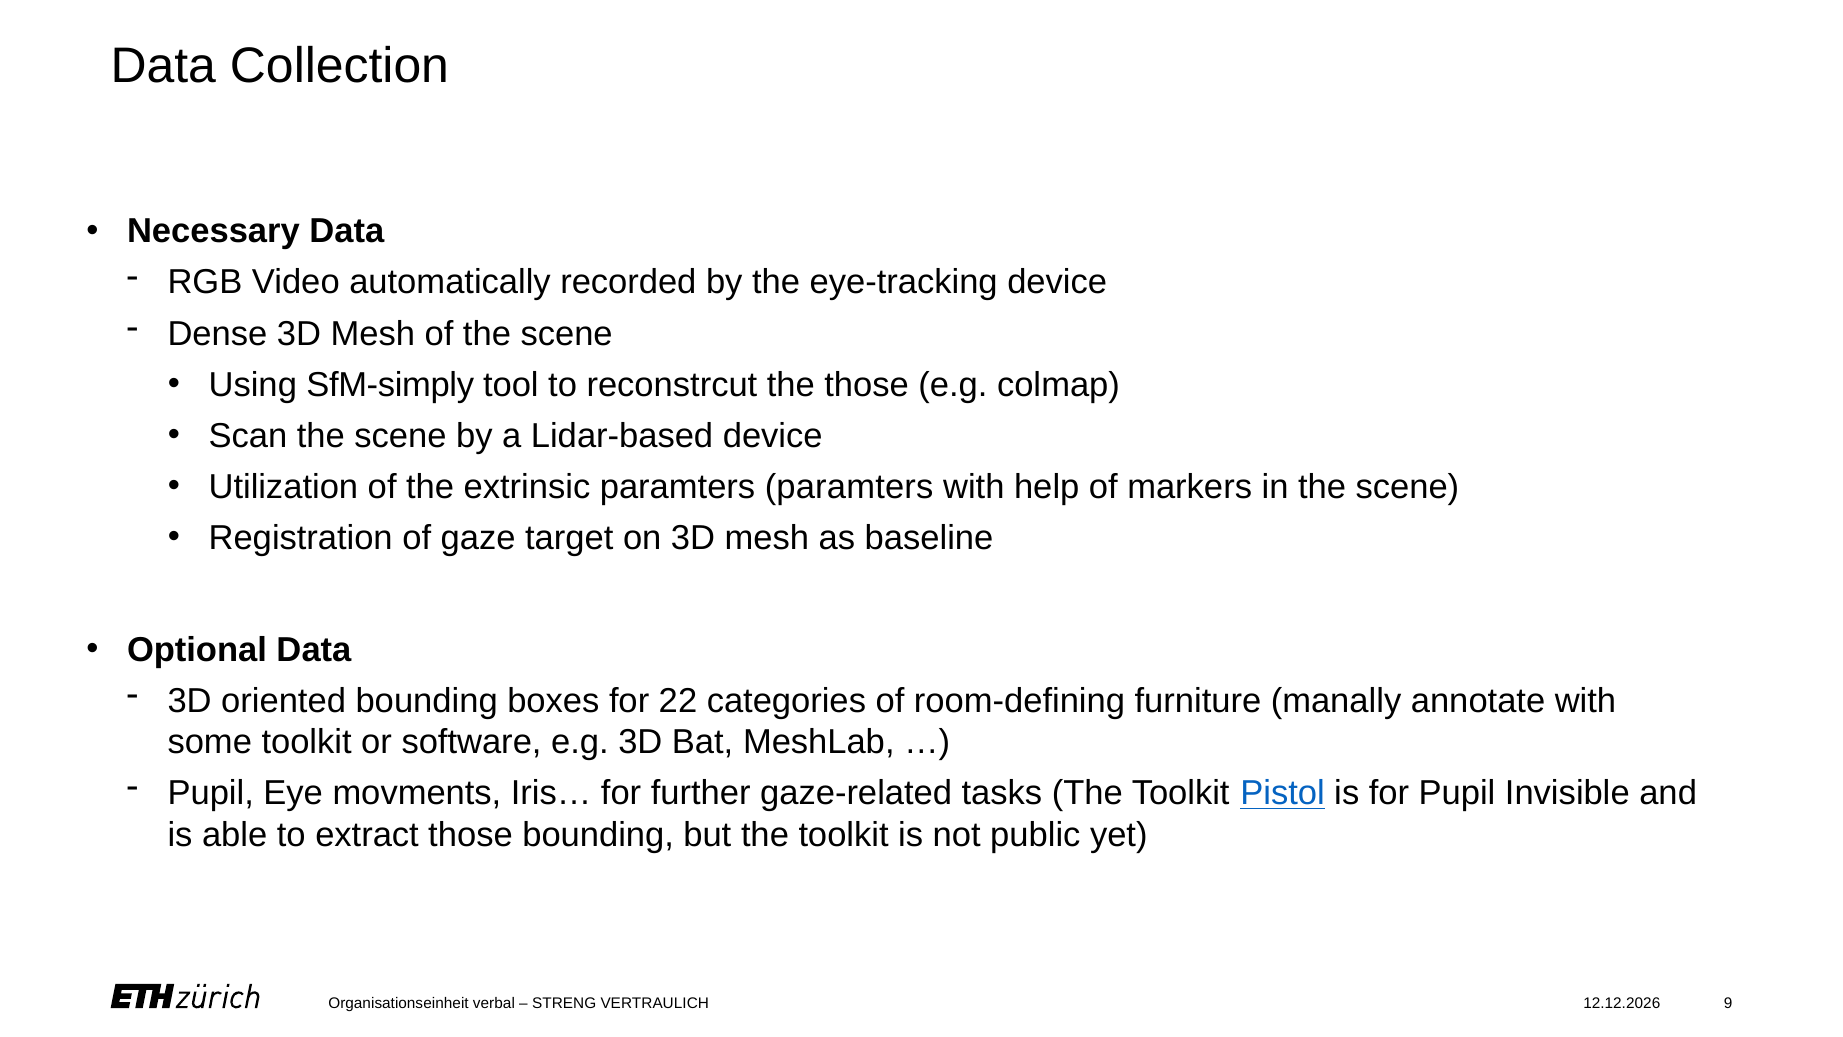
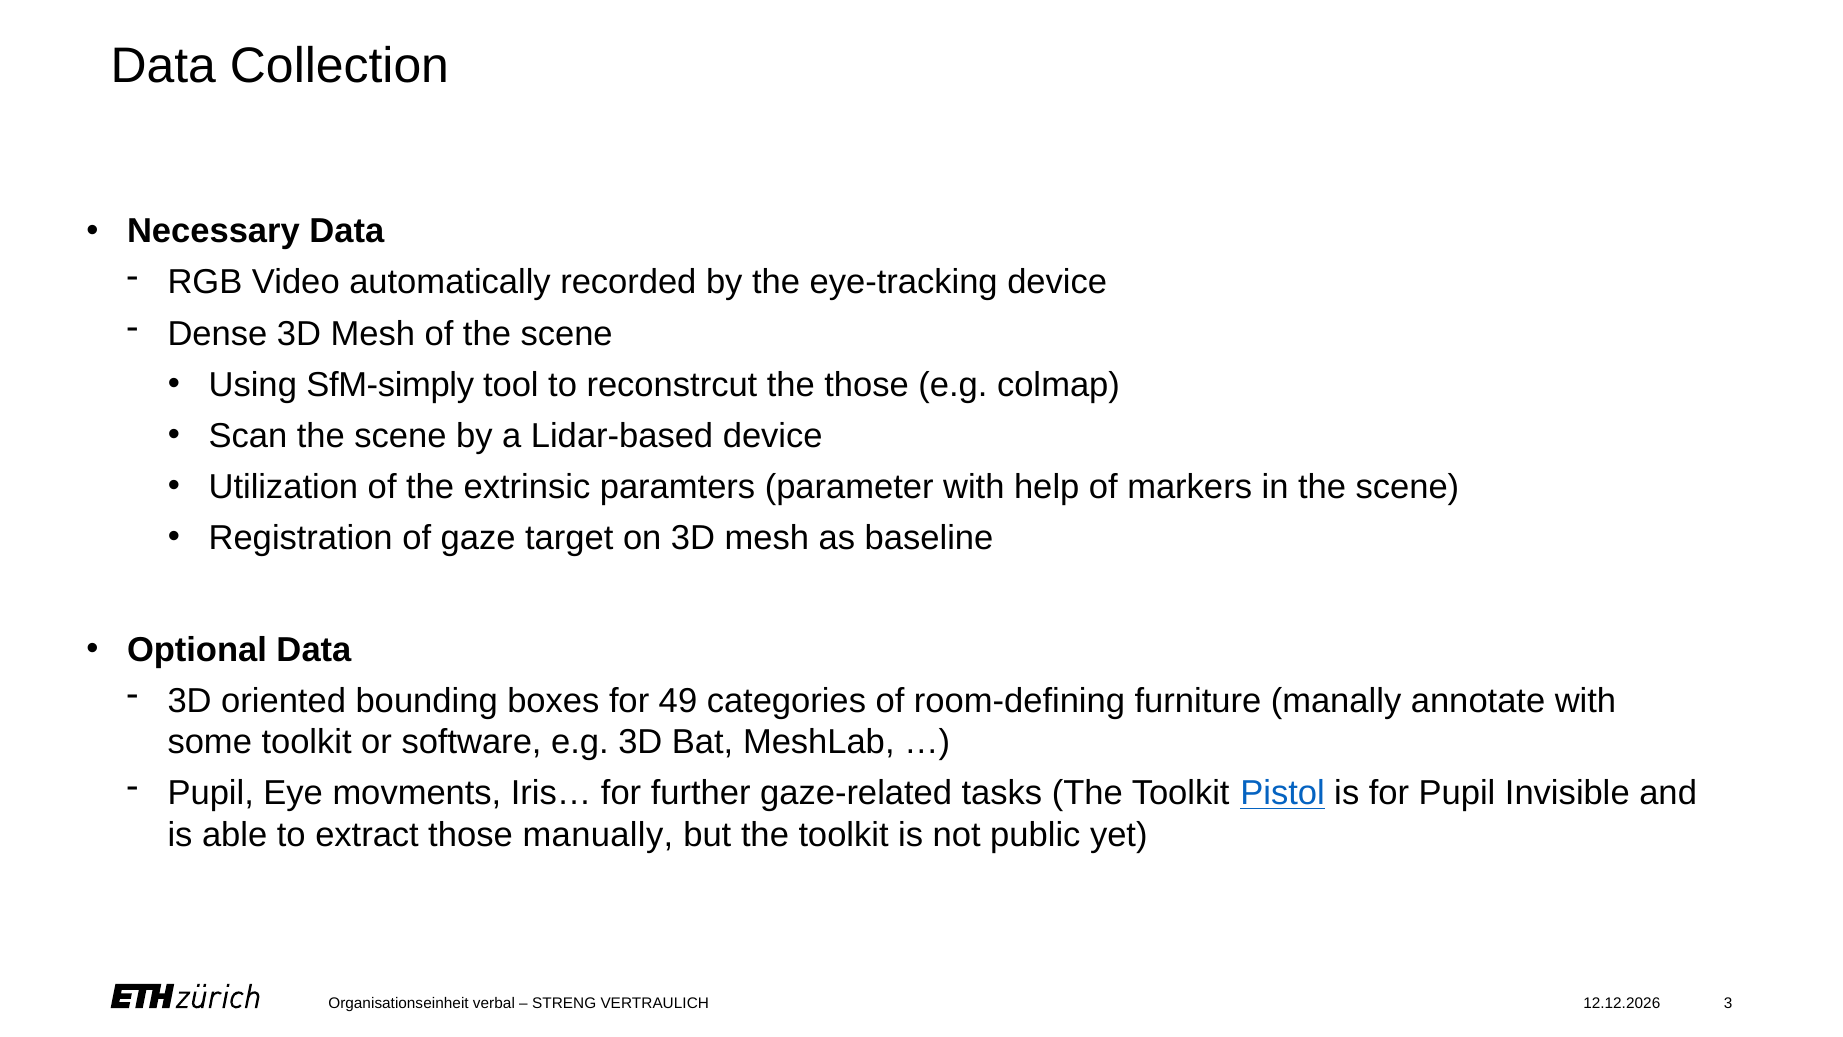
paramters paramters: paramters -> parameter (849, 487)
22: 22 -> 49 (678, 700)
those bounding: bounding -> manually (598, 834)
9: 9 -> 3 (1728, 1003)
